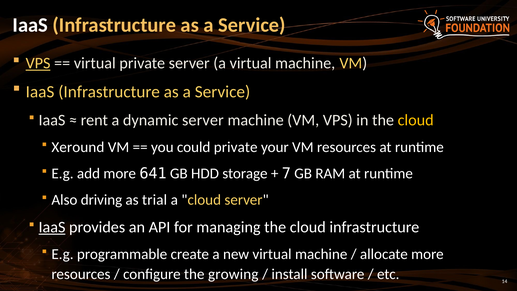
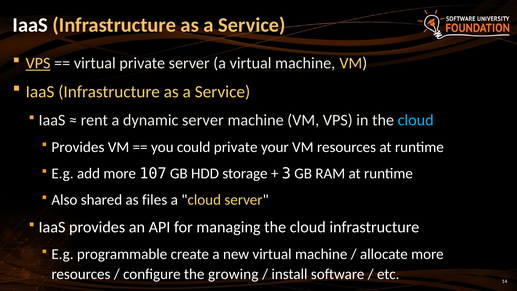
cloud colour: yellow -> light blue (416, 120)
Xeround: Xeround -> Provides (78, 147)
641: 641 -> 107 (153, 173)
7: 7 -> 3 (286, 173)
driving: driving -> shared (101, 200)
trial: trial -> files (155, 200)
IaaS underline: present -> none (52, 227)
